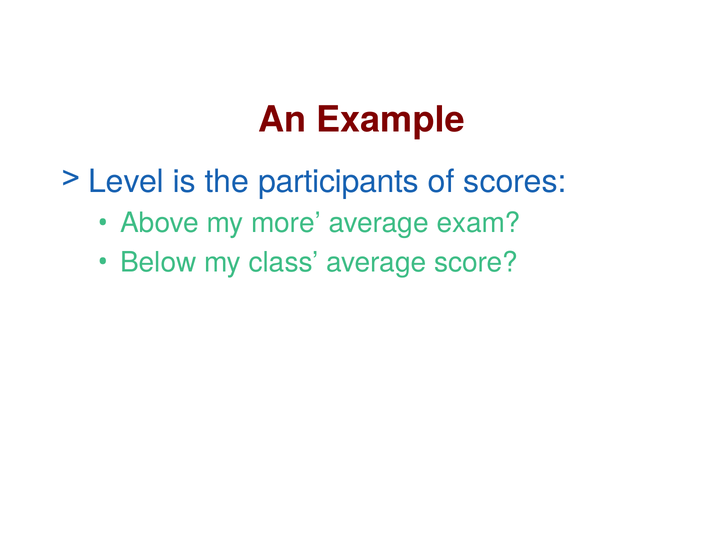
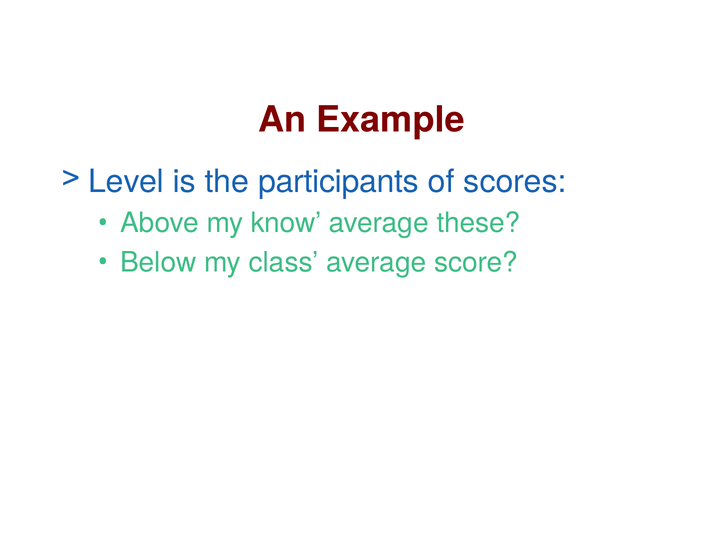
more: more -> know (286, 223)
exam: exam -> these (479, 223)
